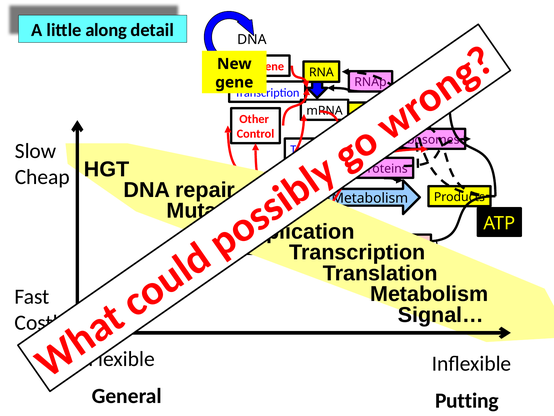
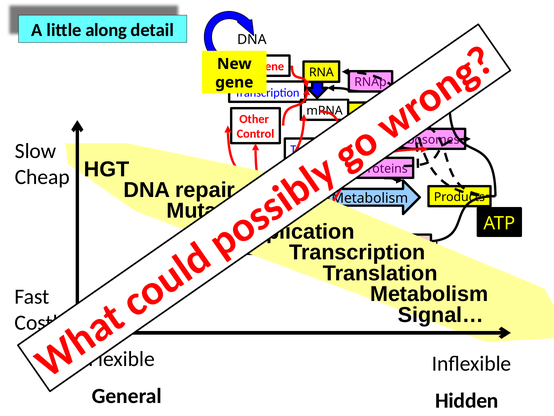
Putting: Putting -> Hidden (467, 400)
